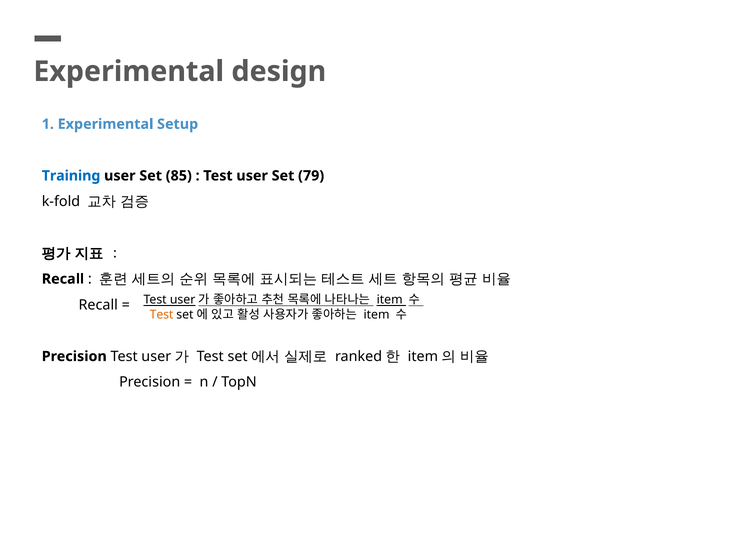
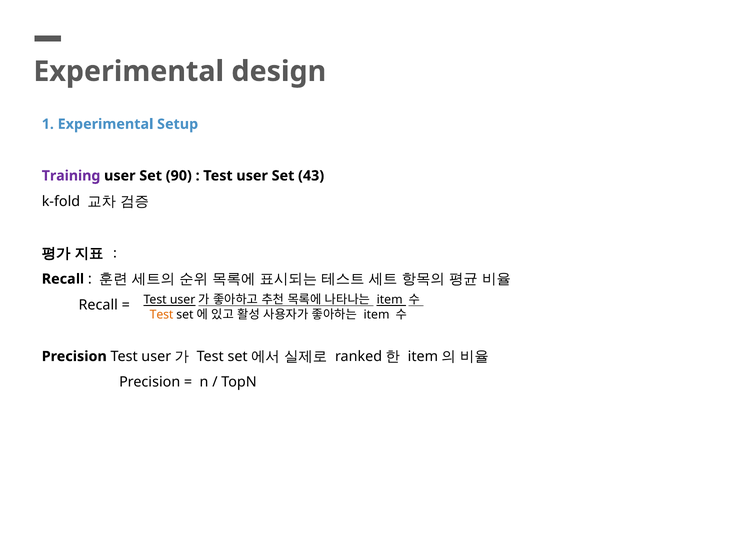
Training colour: blue -> purple (71, 176)
85: 85 -> 90 (179, 176)
79: 79 -> 43 (311, 176)
